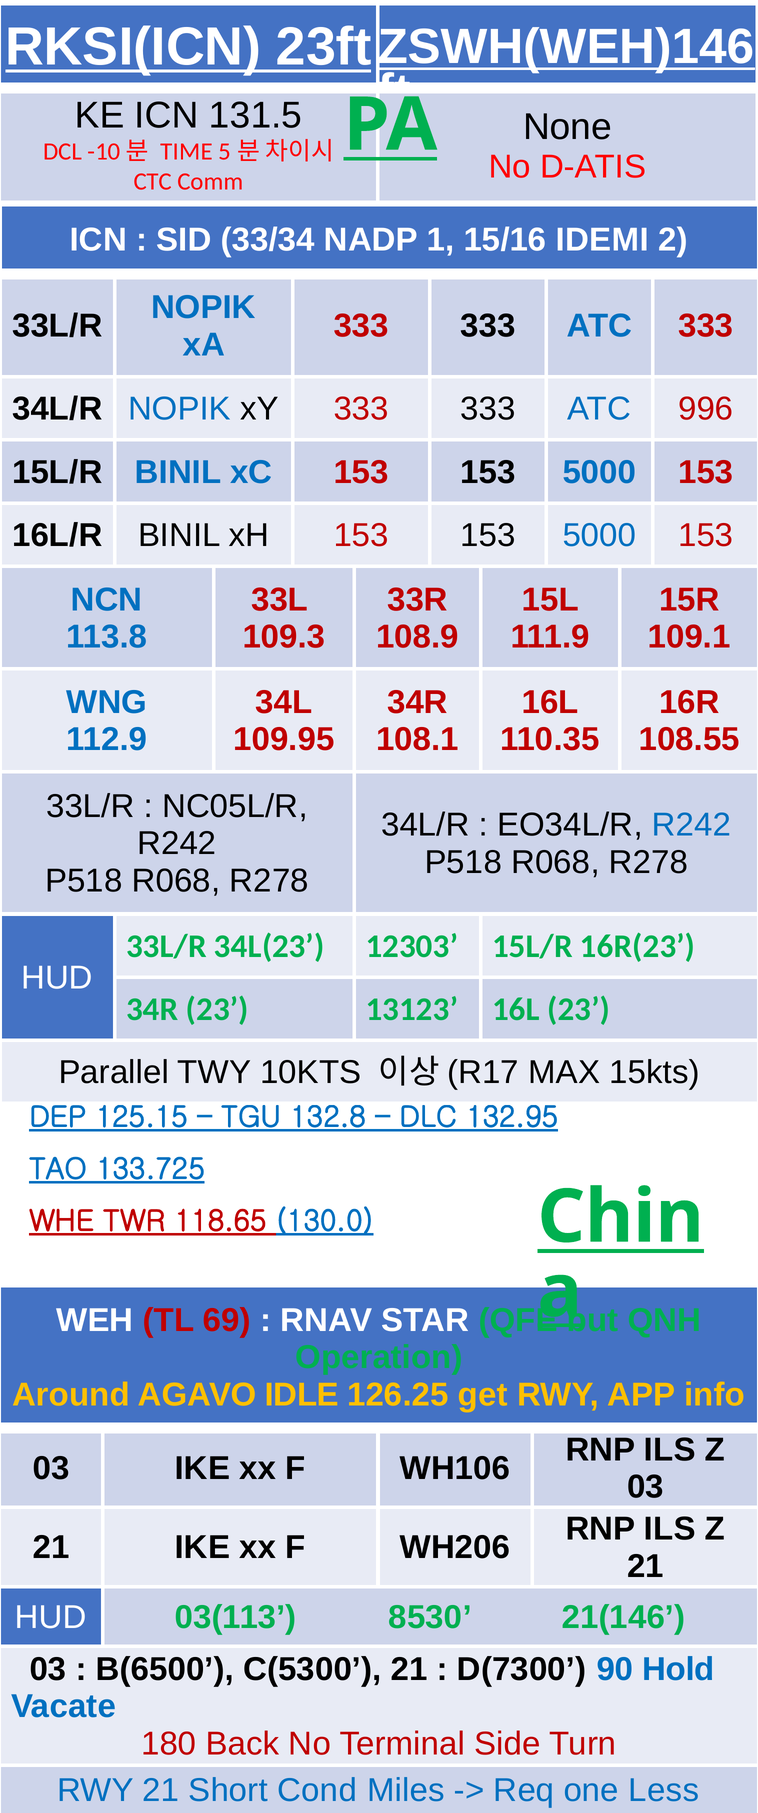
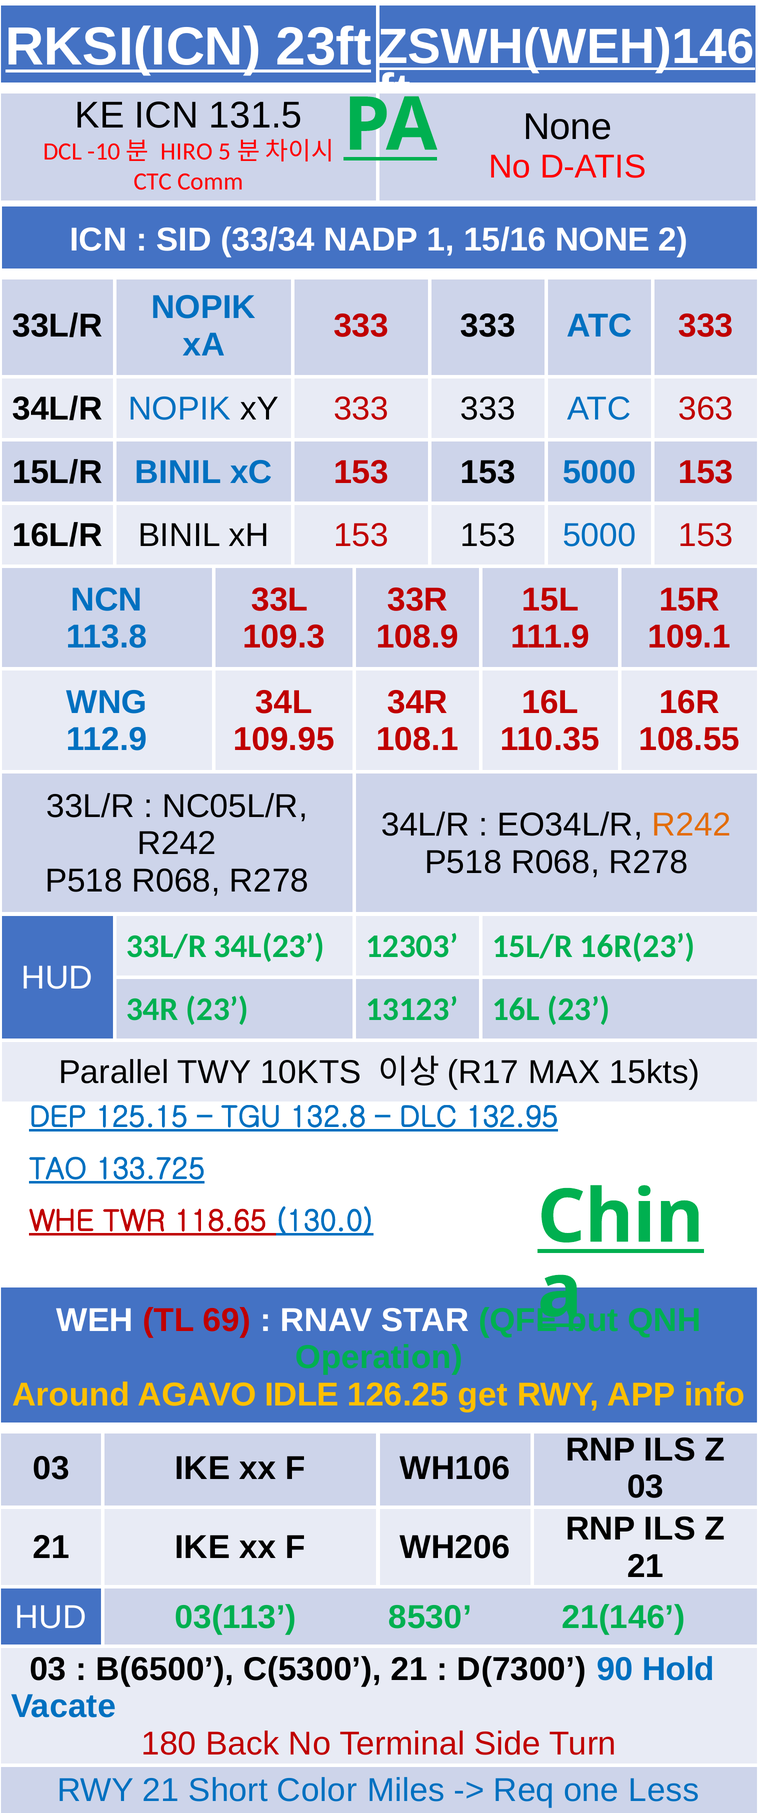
TIME: TIME -> HIRO (186, 151)
15/16 IDEMI: IDEMI -> NONE (603, 240)
996: 996 -> 363 (706, 409)
R242 colour: blue -> orange (692, 825)
Cond: Cond -> Color (317, 1791)
